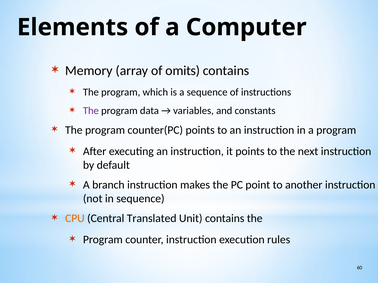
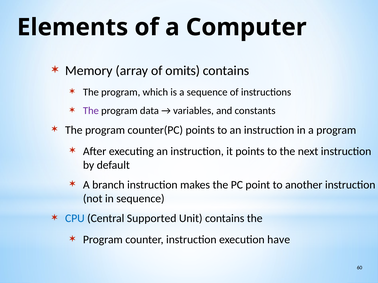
CPU colour: orange -> blue (75, 219)
Translated: Translated -> Supported (152, 219)
rules: rules -> have (279, 240)
